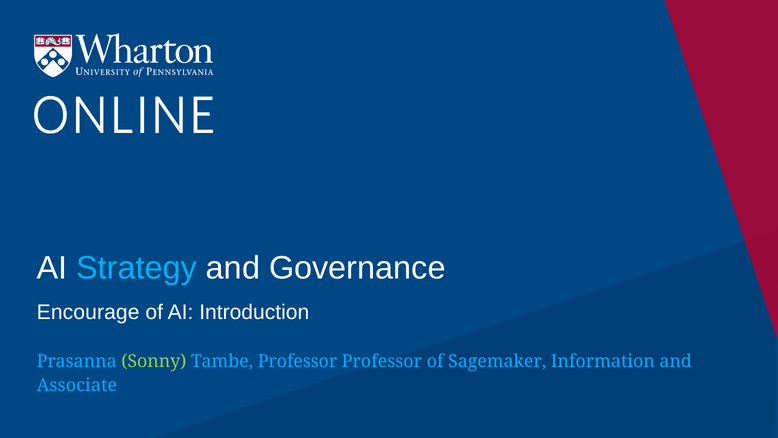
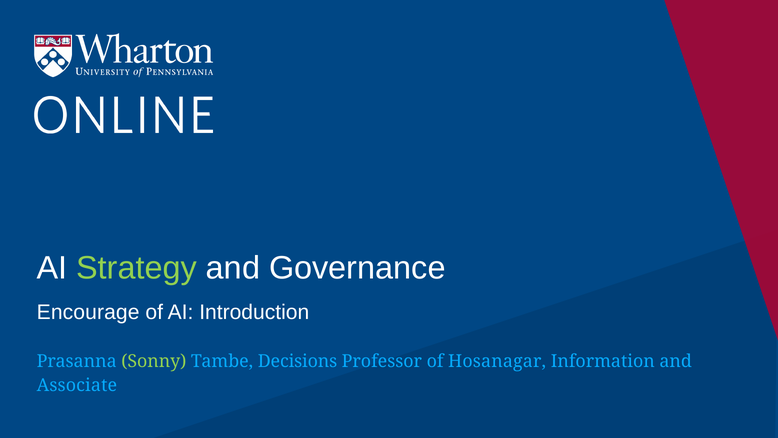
Strategy colour: light blue -> light green (137, 268)
Tambe Professor: Professor -> Decisions (298, 361)
Sagemaker: Sagemaker -> Hosanagar (497, 361)
